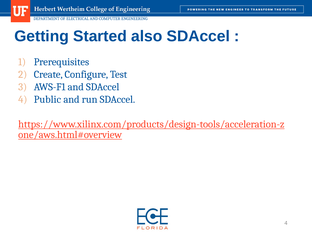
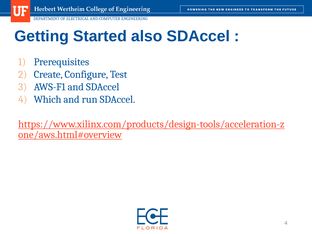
Public: Public -> Which (48, 99)
